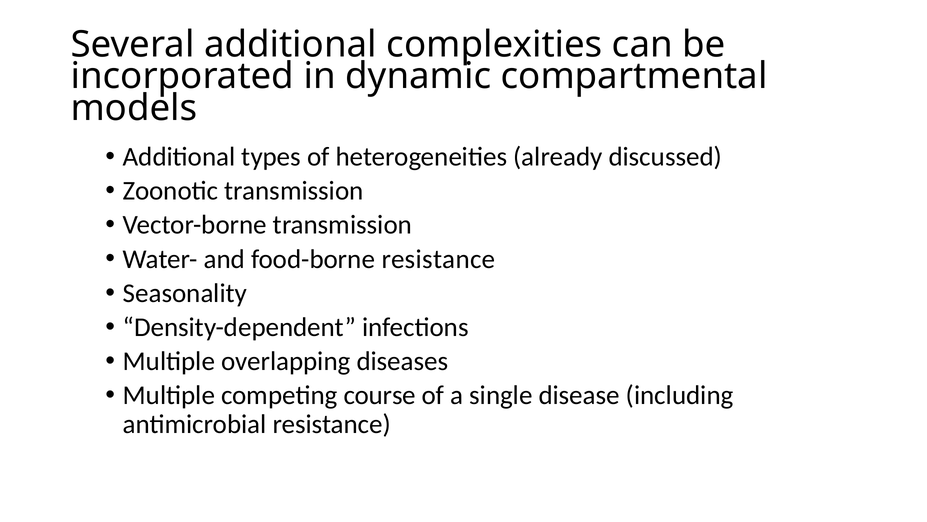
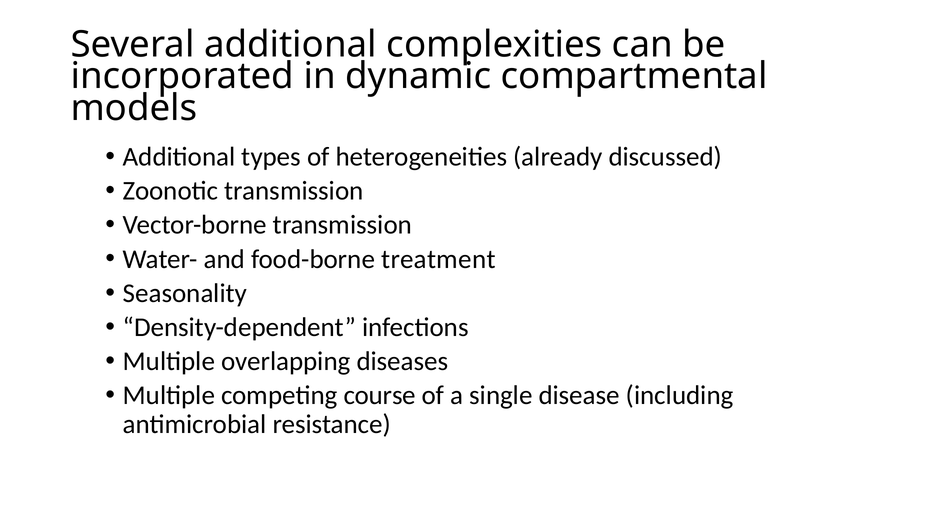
food-borne resistance: resistance -> treatment (438, 259)
